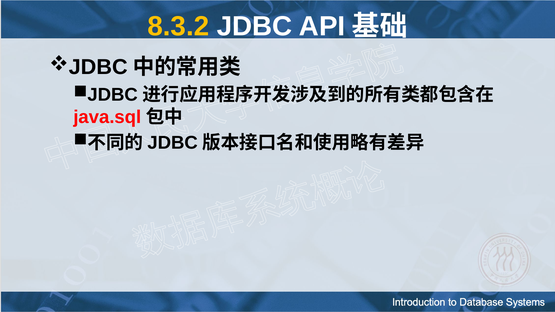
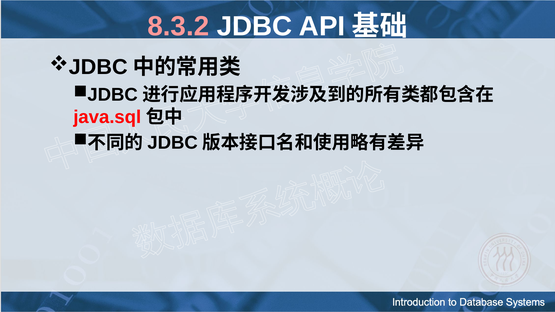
8.3.2 colour: yellow -> pink (178, 26)
